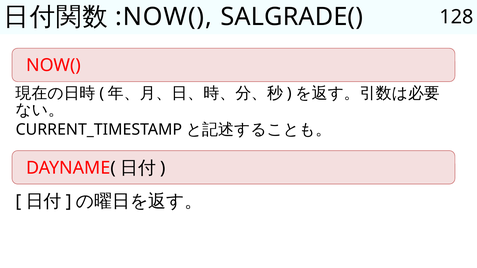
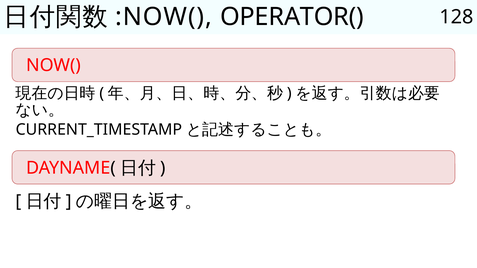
SALGRADE(: SALGRADE( -> OPERATOR( (292, 17)
